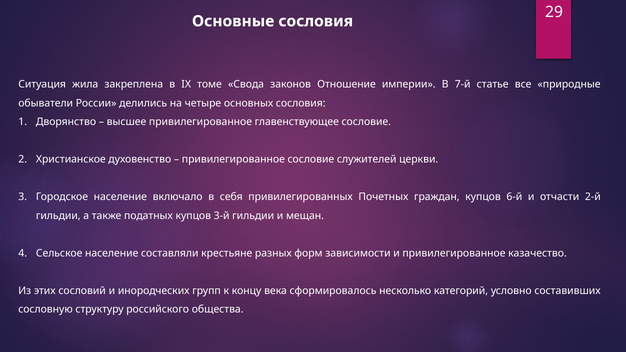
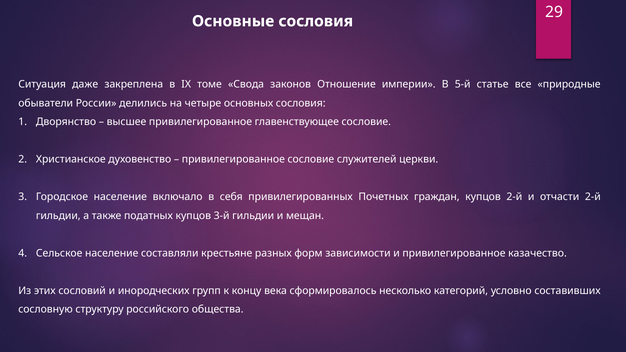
жила: жила -> даже (85, 84)
7-й: 7-й -> 5-й (463, 84)
купцов 6-й: 6-й -> 2-й (514, 197)
